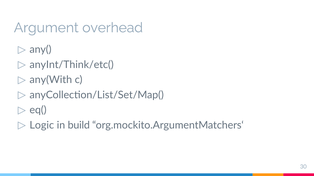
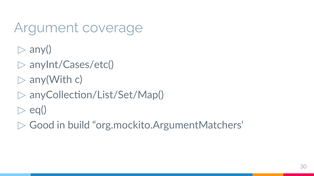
overhead: overhead -> coverage (113, 28)
anyInt/Think/etc(: anyInt/Think/etc( -> anyInt/Cases/etc( (72, 65)
Logic: Logic -> Good (42, 126)
